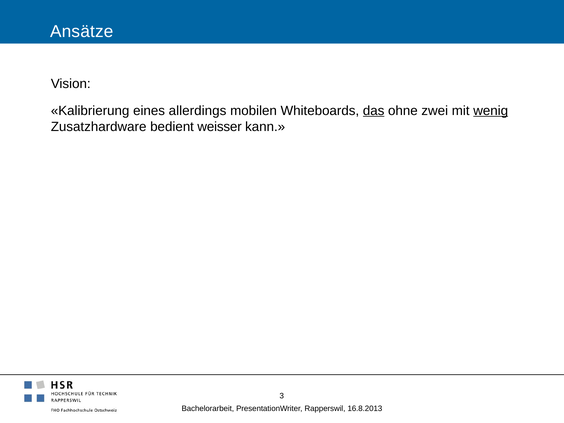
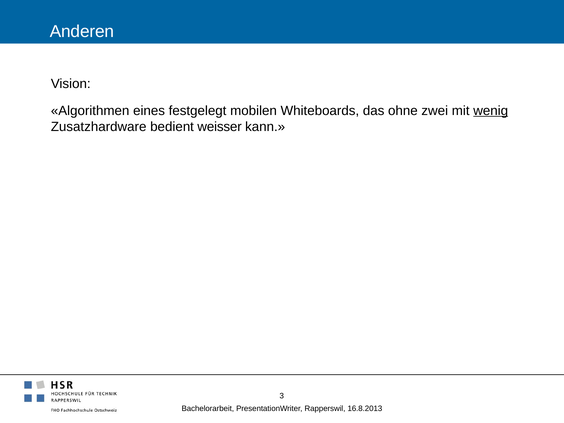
Ansätze: Ansätze -> Anderen (82, 32)
Kalibrierung: Kalibrierung -> Algorithmen (90, 111)
allerdings: allerdings -> festgelegt (198, 111)
das underline: present -> none (374, 111)
